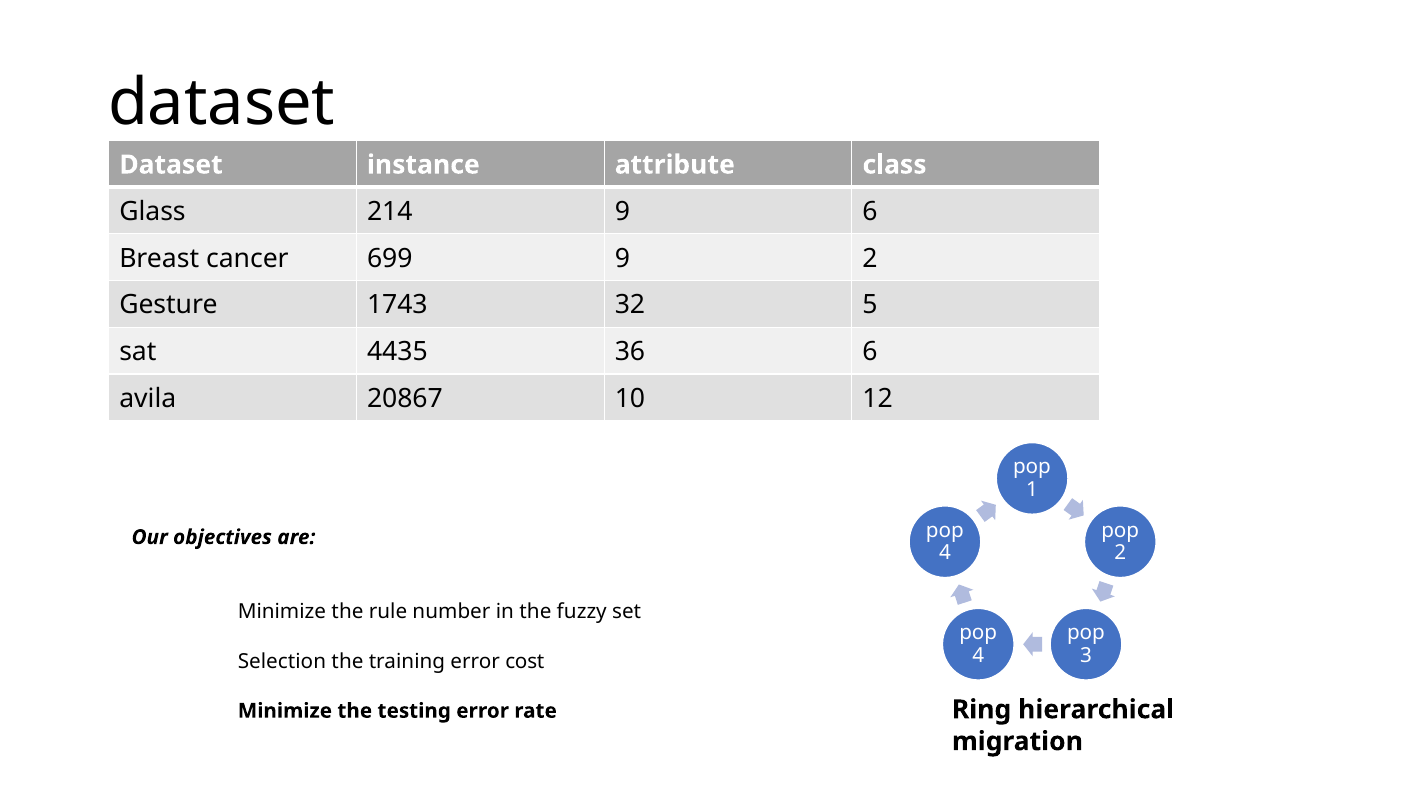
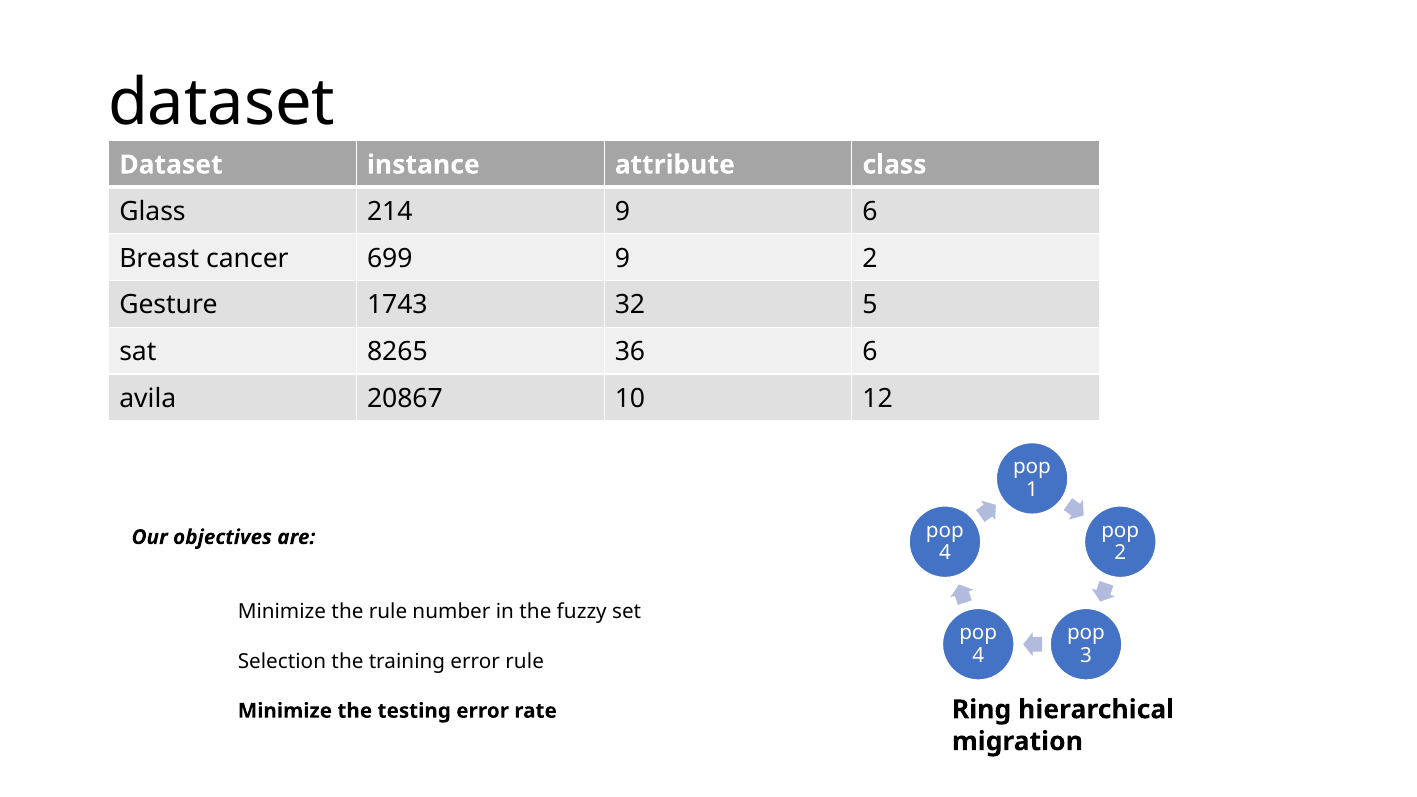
4435: 4435 -> 8265 (397, 352)
error cost: cost -> rule (525, 661)
